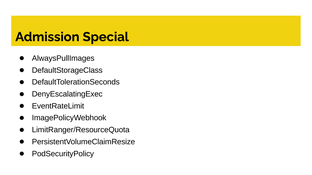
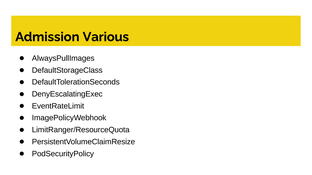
Special: Special -> Various (106, 37)
